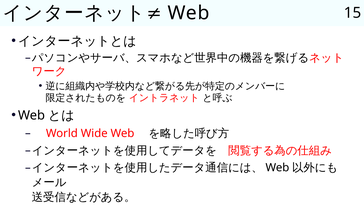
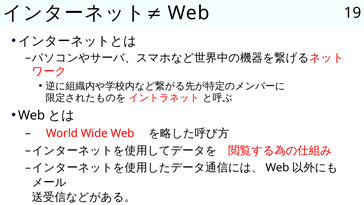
15: 15 -> 19 (353, 13)
